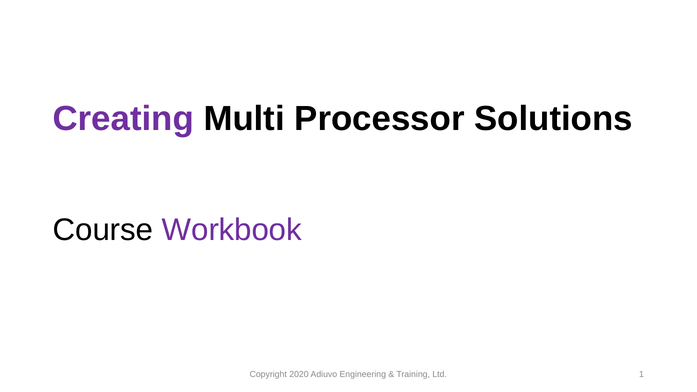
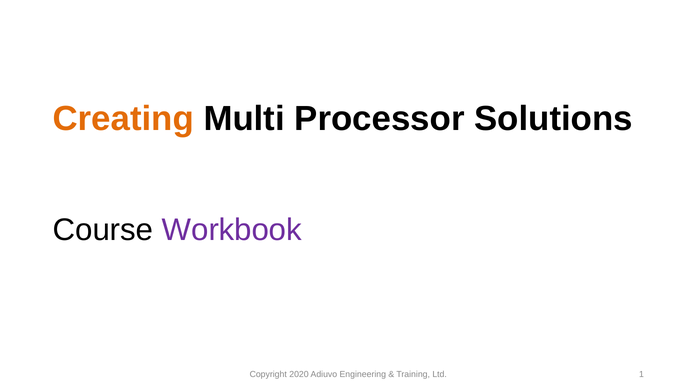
Creating colour: purple -> orange (123, 119)
